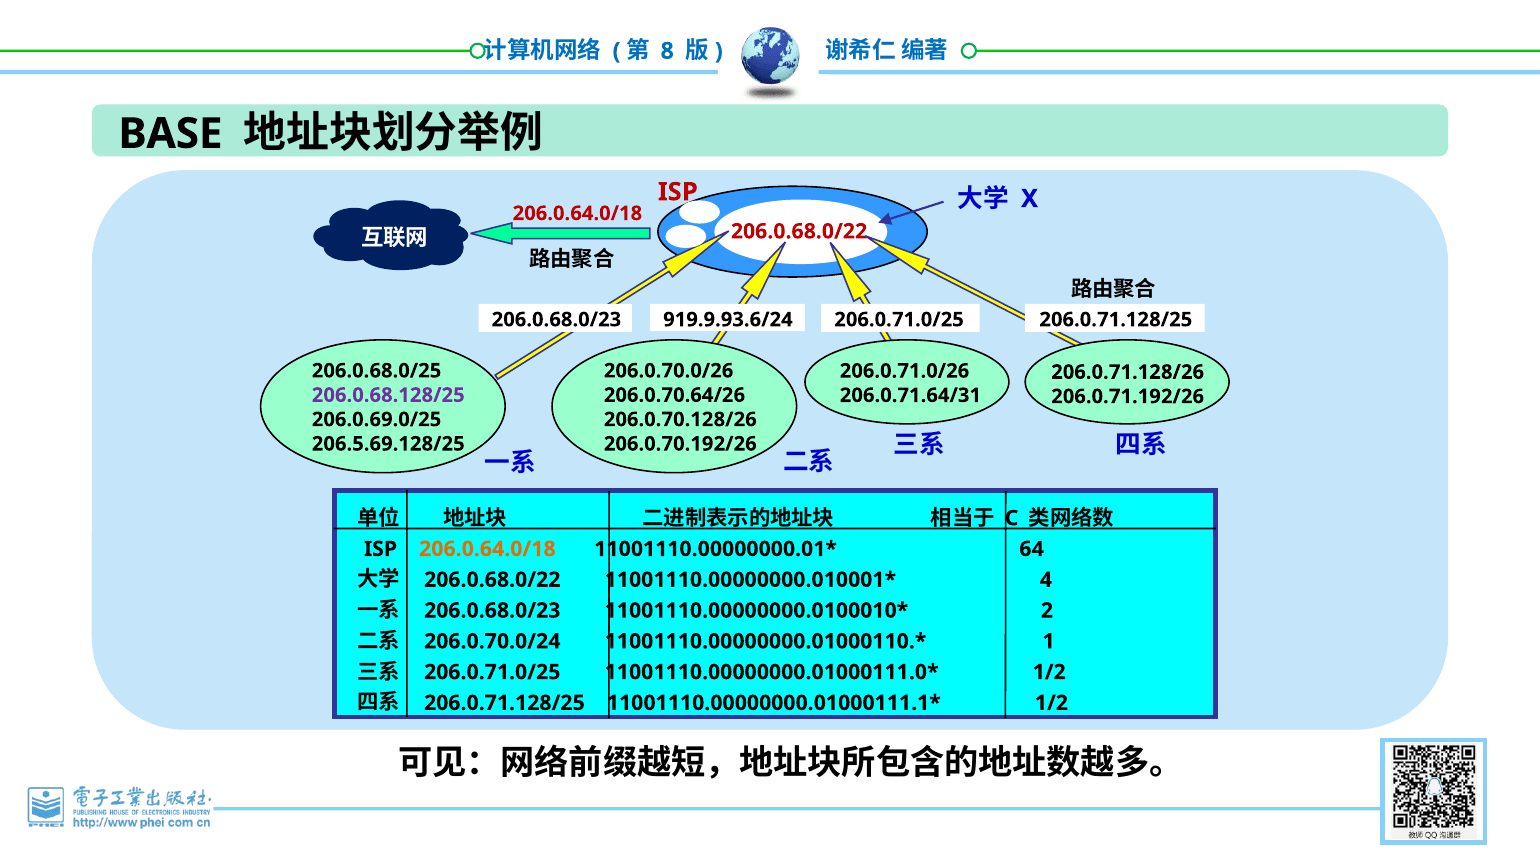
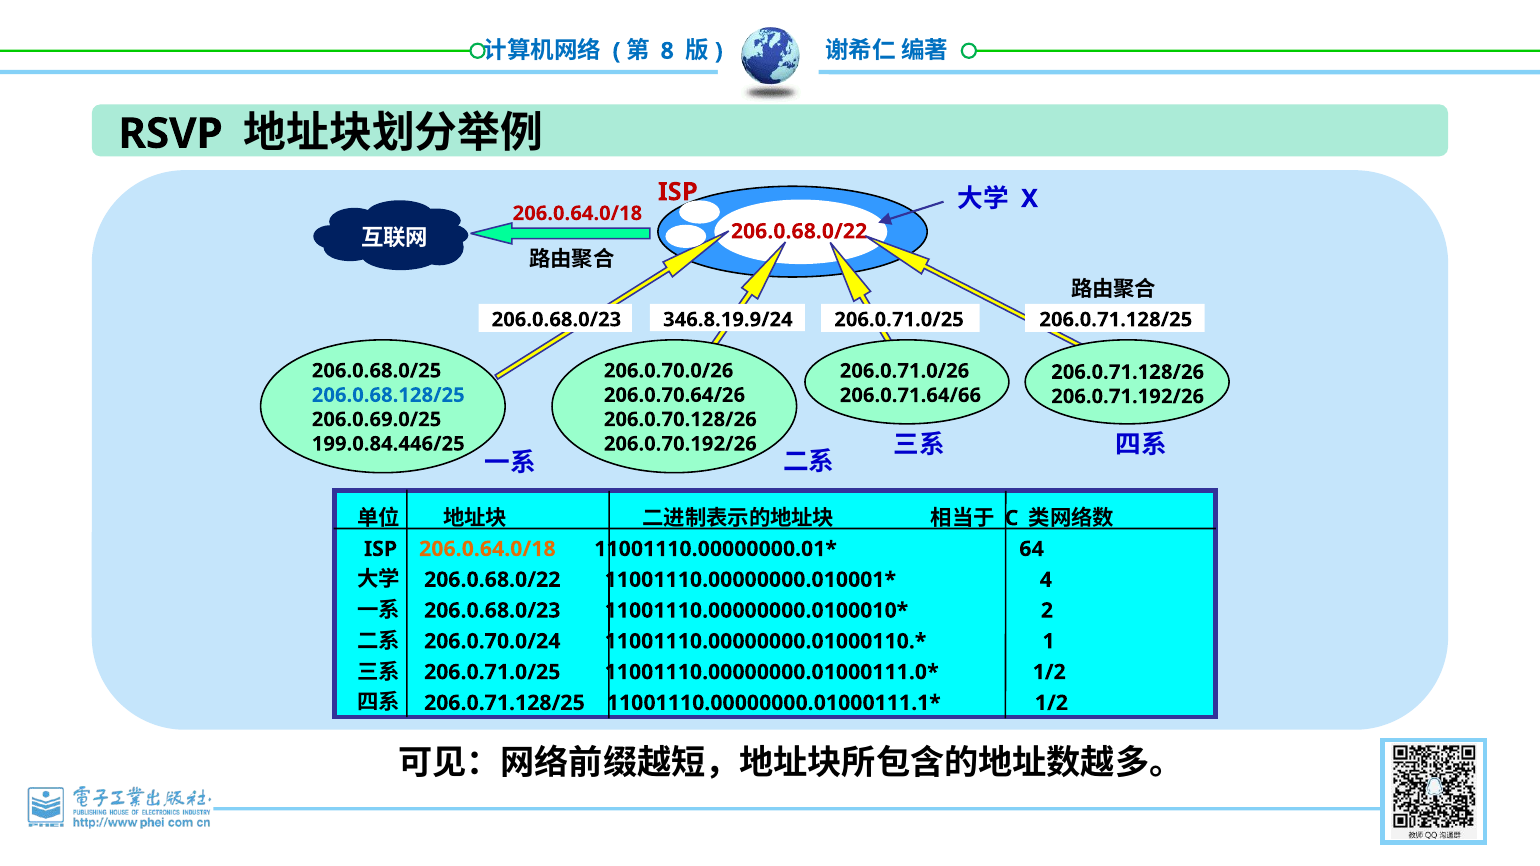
BASE: BASE -> RSVP (171, 134)
919.9.93.6/24: 919.9.93.6/24 -> 346.8.19.9/24 (728, 320)
206.0.68.128/25 colour: purple -> blue (388, 395)
206.0.71.64/31: 206.0.71.64/31 -> 206.0.71.64/66 (910, 395)
206.5.69.128/25: 206.5.69.128/25 -> 199.0.84.446/25 (388, 444)
